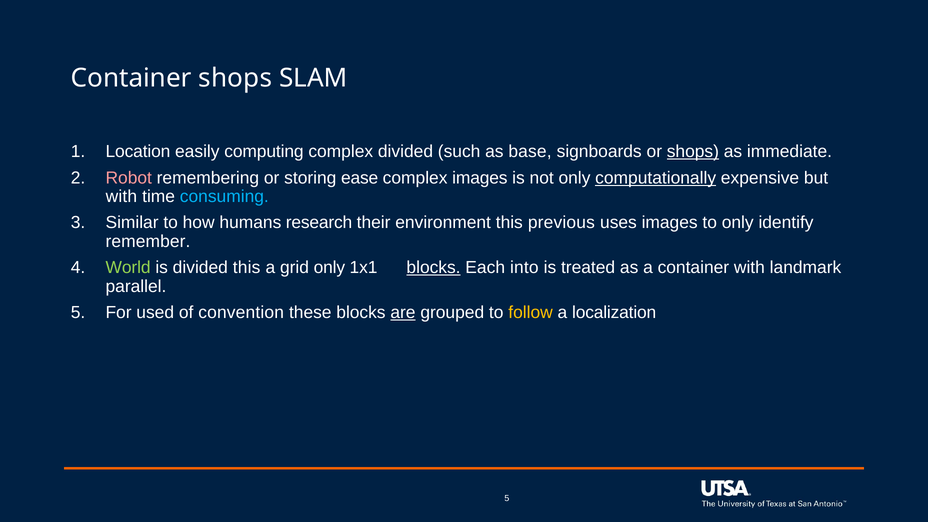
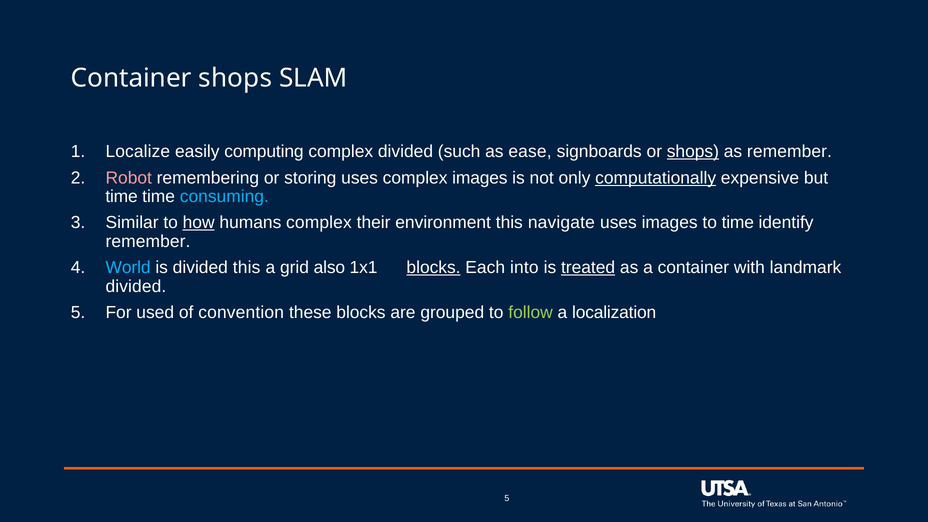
Location: Location -> Localize (138, 152)
base: base -> ease (530, 152)
as immediate: immediate -> remember (789, 152)
storing ease: ease -> uses (360, 178)
with: with -> time (122, 197)
how underline: none -> present (199, 223)
humans research: research -> complex (319, 223)
previous: previous -> navigate (561, 223)
to only: only -> time (738, 223)
World colour: light green -> light blue (128, 268)
grid only: only -> also (329, 268)
treated underline: none -> present (588, 268)
parallel: parallel -> divided (136, 286)
are underline: present -> none (403, 312)
follow colour: yellow -> light green (531, 312)
